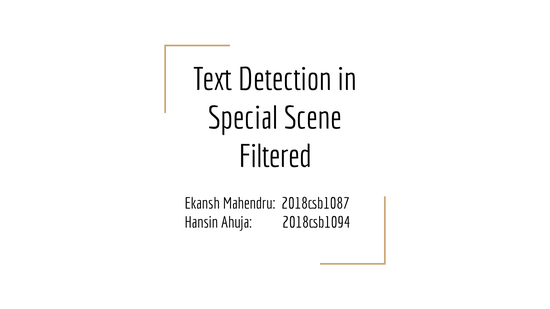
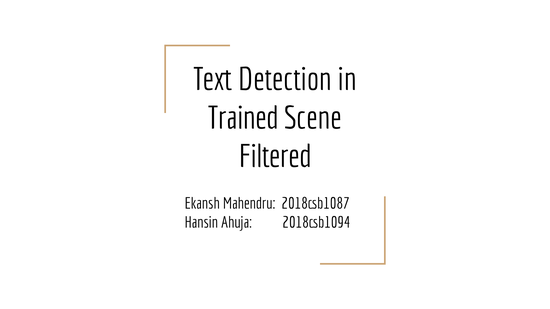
Special: Special -> Trained (243, 118)
